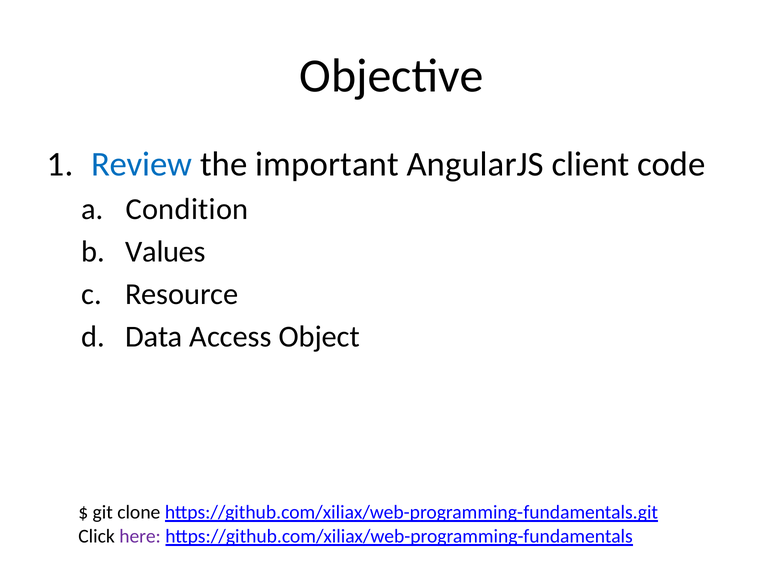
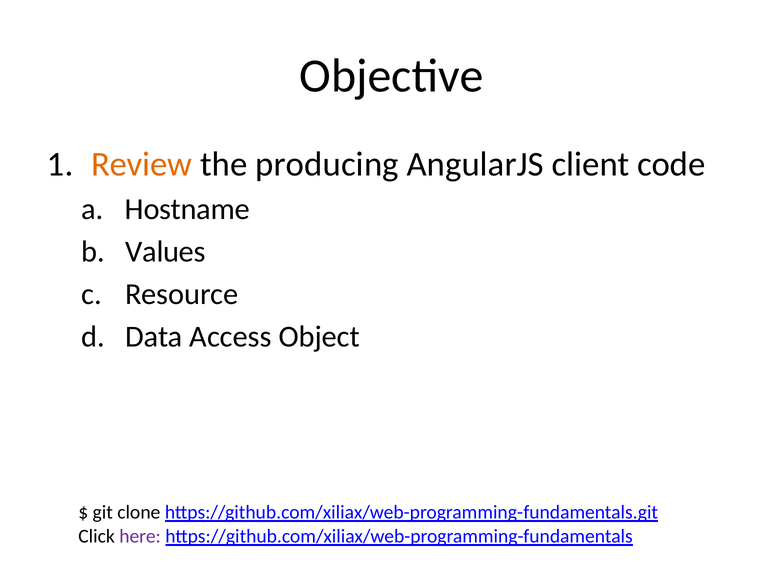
Review colour: blue -> orange (142, 164)
important: important -> producing (327, 164)
Condition: Condition -> Hostname (187, 209)
